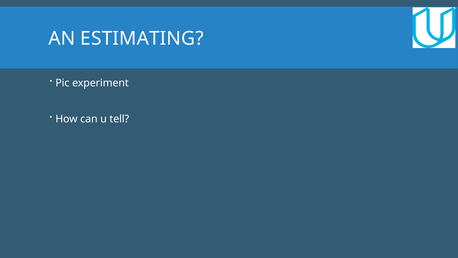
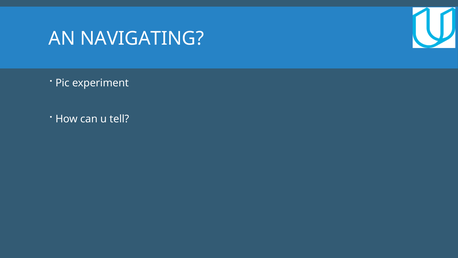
ESTIMATING: ESTIMATING -> NAVIGATING (142, 39)
